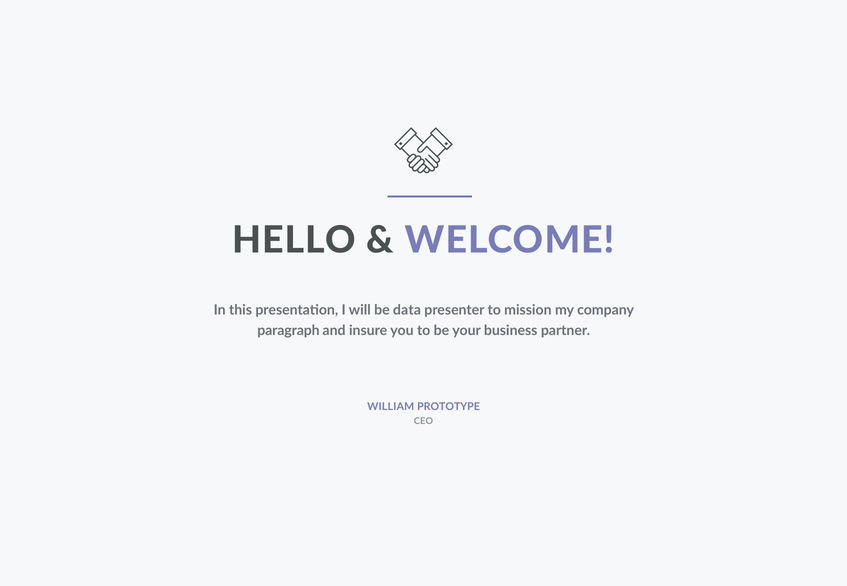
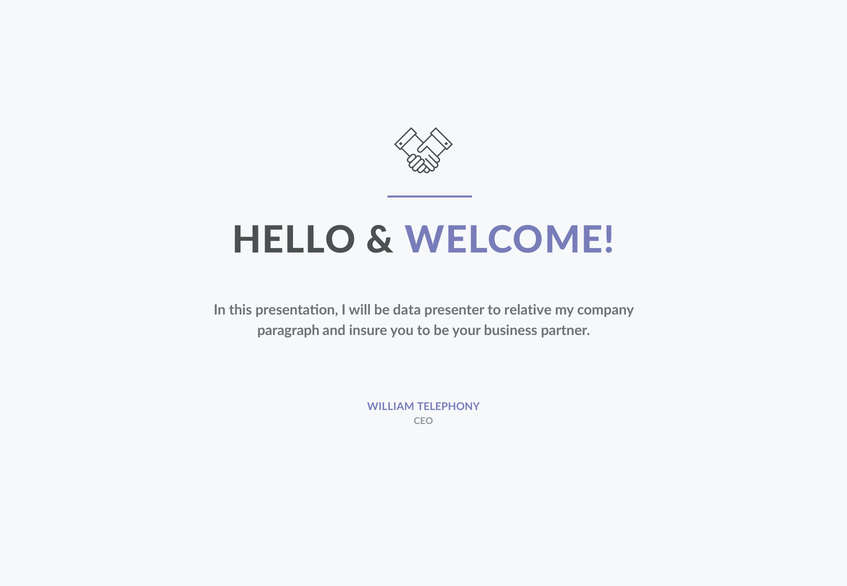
mission: mission -> relative (528, 310)
PROTOTYPE: PROTOTYPE -> TELEPHONY (449, 407)
